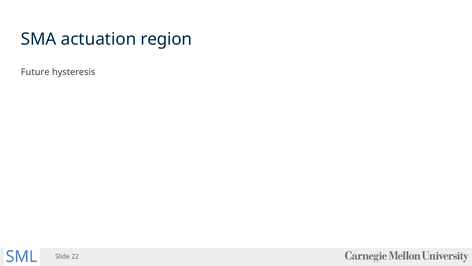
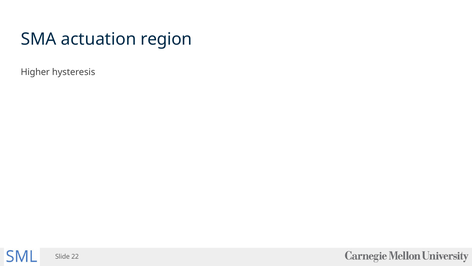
Future: Future -> Higher (35, 72)
